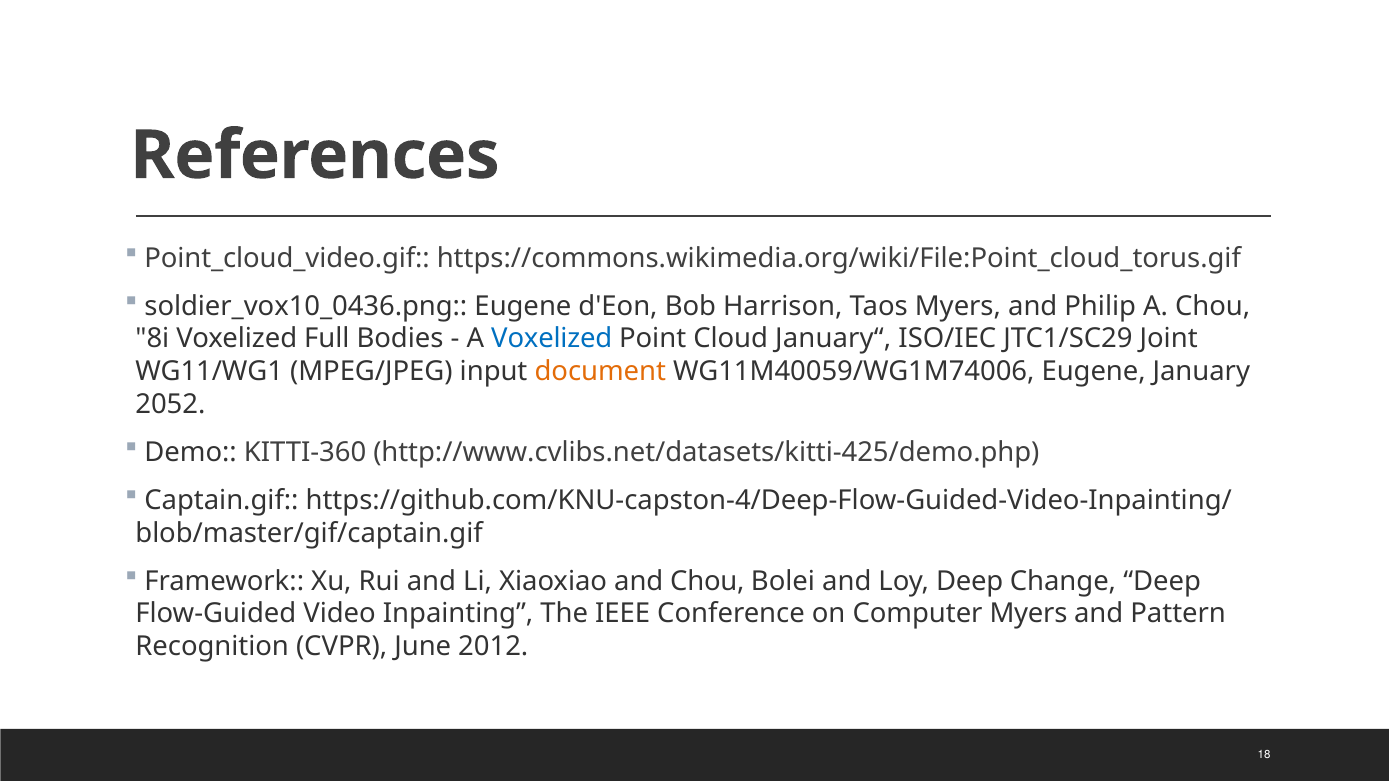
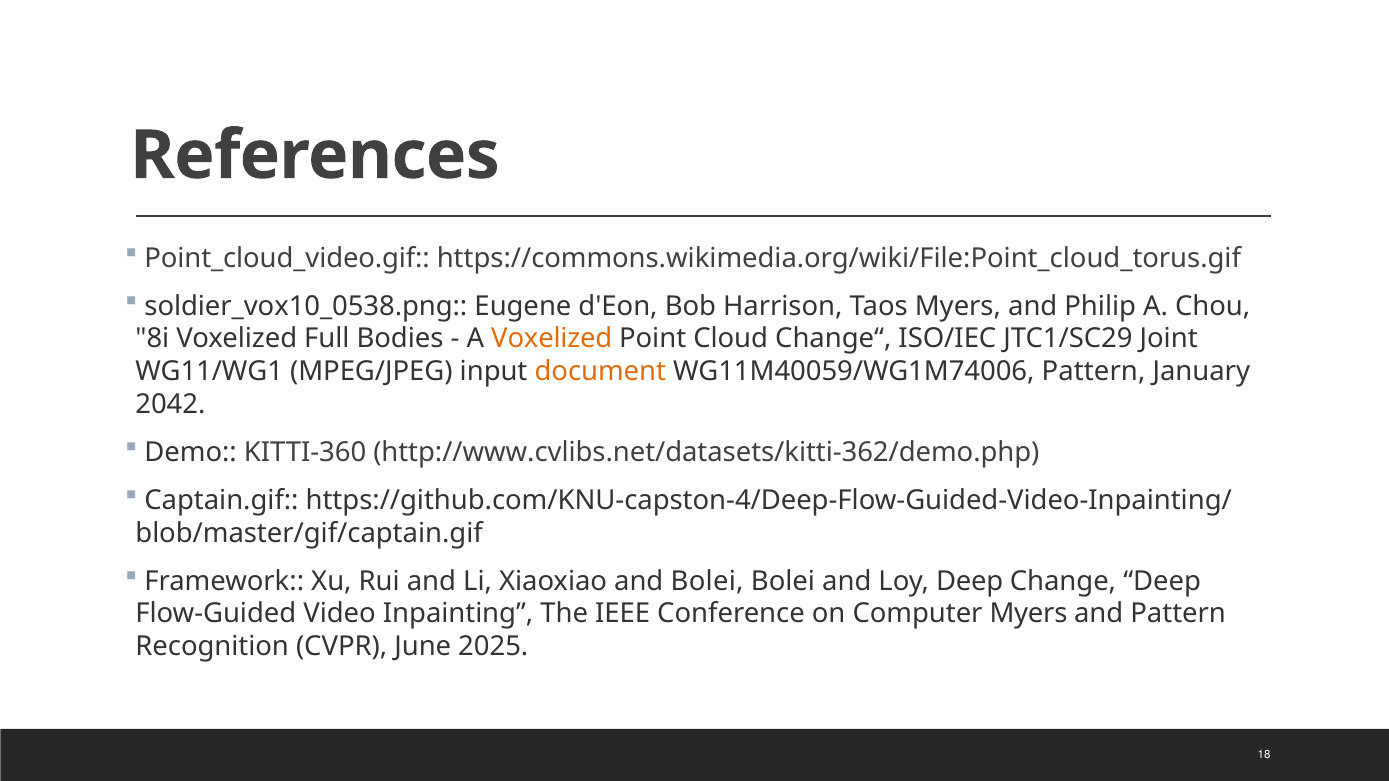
soldier_vox10_0436.png: soldier_vox10_0436.png -> soldier_vox10_0538.png (306, 306)
Voxelized colour: blue -> orange (552, 339)
January“: January“ -> Change“ (833, 339)
WG11M40059/WG1M74006 Eugene: Eugene -> Pattern (1094, 372)
2052: 2052 -> 2042 (170, 404)
http://www.cvlibs.net/datasets/kitti-425/demo.php: http://www.cvlibs.net/datasets/kitti-425/demo.php -> http://www.cvlibs.net/datasets/kitti-362/demo.php (706, 452)
and Chou: Chou -> Bolei (707, 581)
2012: 2012 -> 2025 (493, 647)
